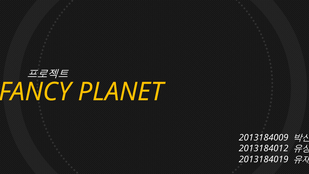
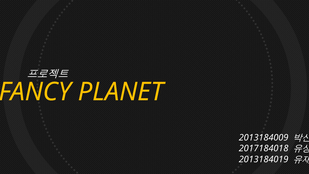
2013184012: 2013184012 -> 2017184018 (264, 148)
